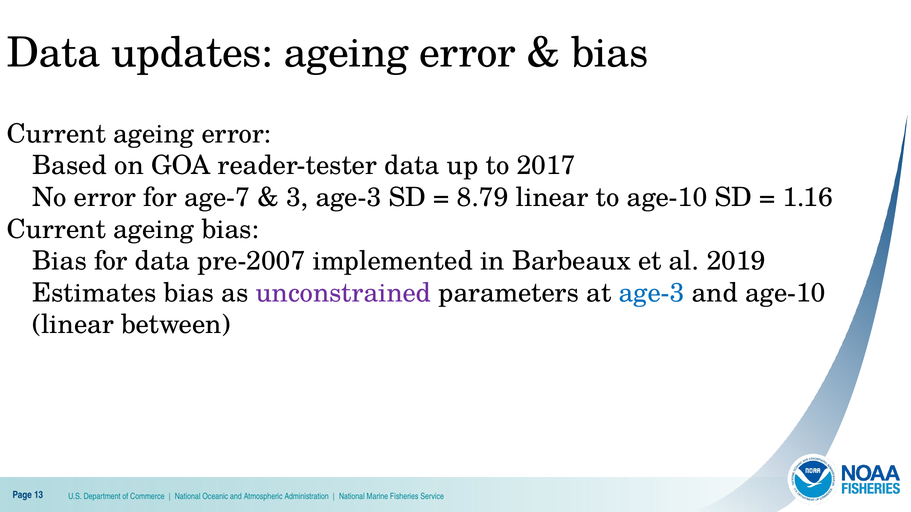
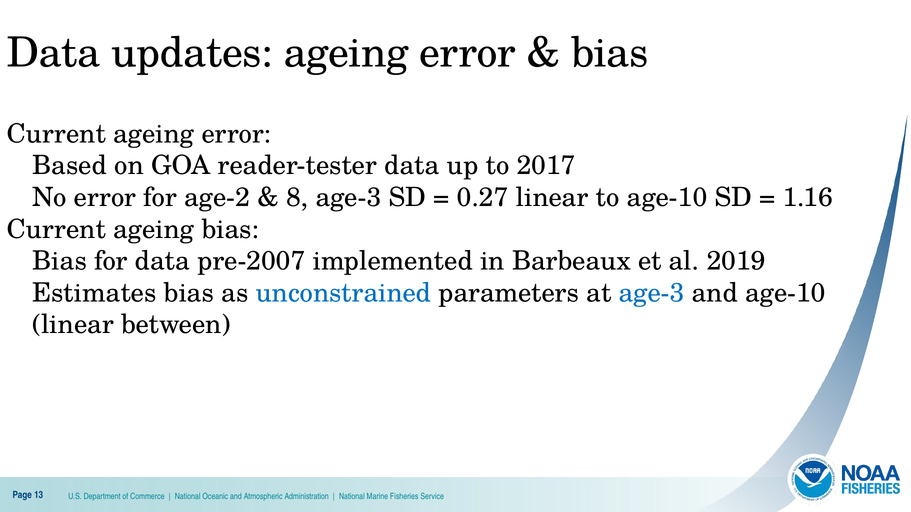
age-7: age-7 -> age-2 (217, 198)
3: 3 -> 8 (297, 198)
8.79: 8.79 -> 0.27 (483, 198)
unconstrained colour: purple -> blue (343, 293)
